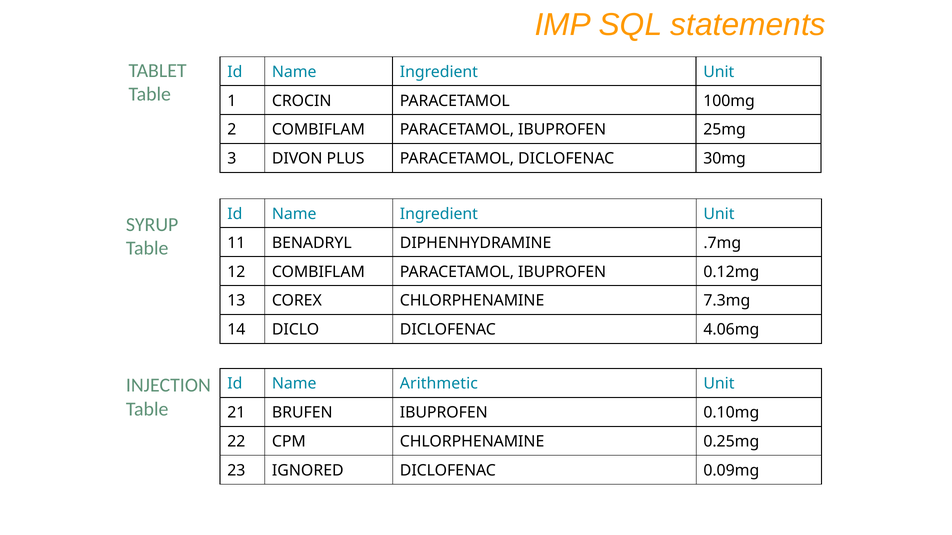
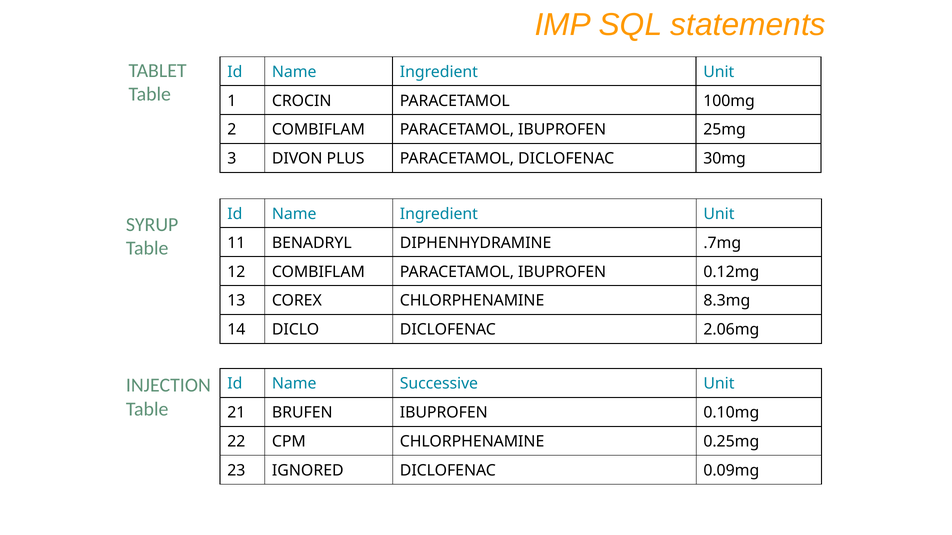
7.3mg: 7.3mg -> 8.3mg (727, 301)
4.06mg: 4.06mg -> 2.06mg (731, 330)
Arithmetic: Arithmetic -> Successive (439, 384)
